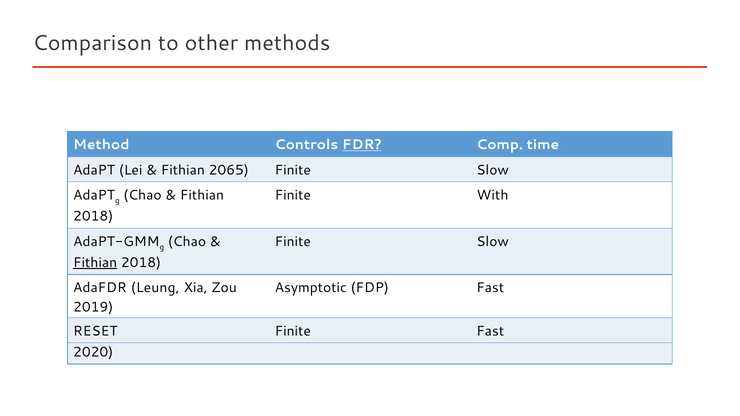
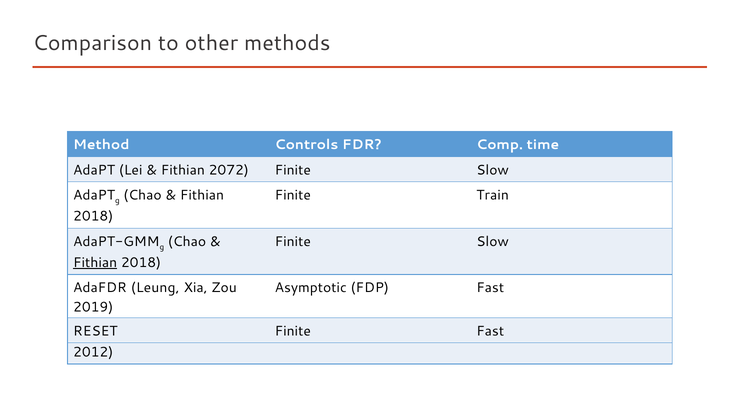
FDR underline: present -> none (362, 145)
2065: 2065 -> 2072 (229, 170)
With: With -> Train (493, 195)
2020: 2020 -> 2012 (93, 352)
